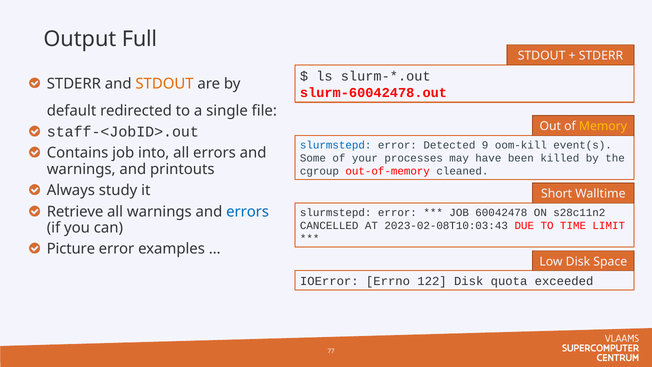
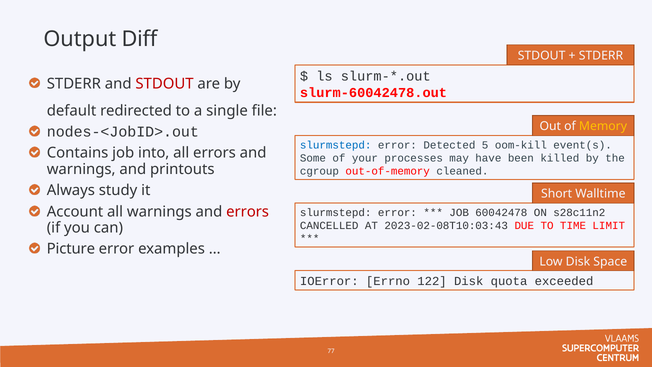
Full: Full -> Diff (139, 39)
STDOUT colour: orange -> red (165, 84)
staff-<JobID>.out: staff-<JobID>.out -> nodes-<JobID>.out (123, 132)
9: 9 -> 5 (485, 145)
Retrieve: Retrieve -> Account (75, 211)
errors colour: blue -> red (248, 211)
